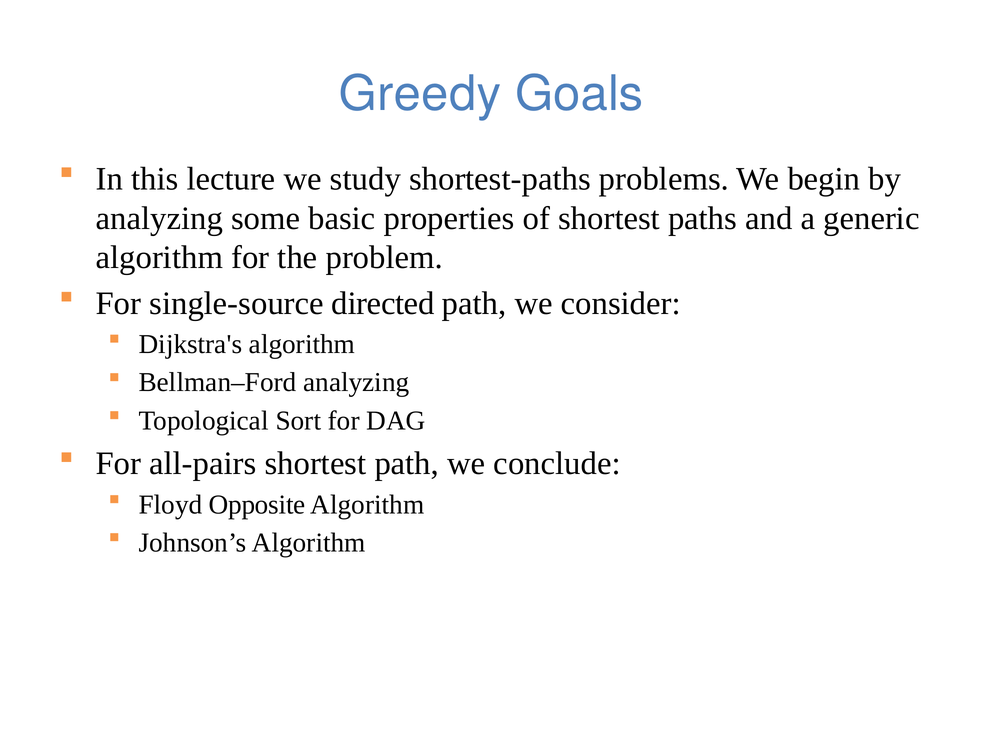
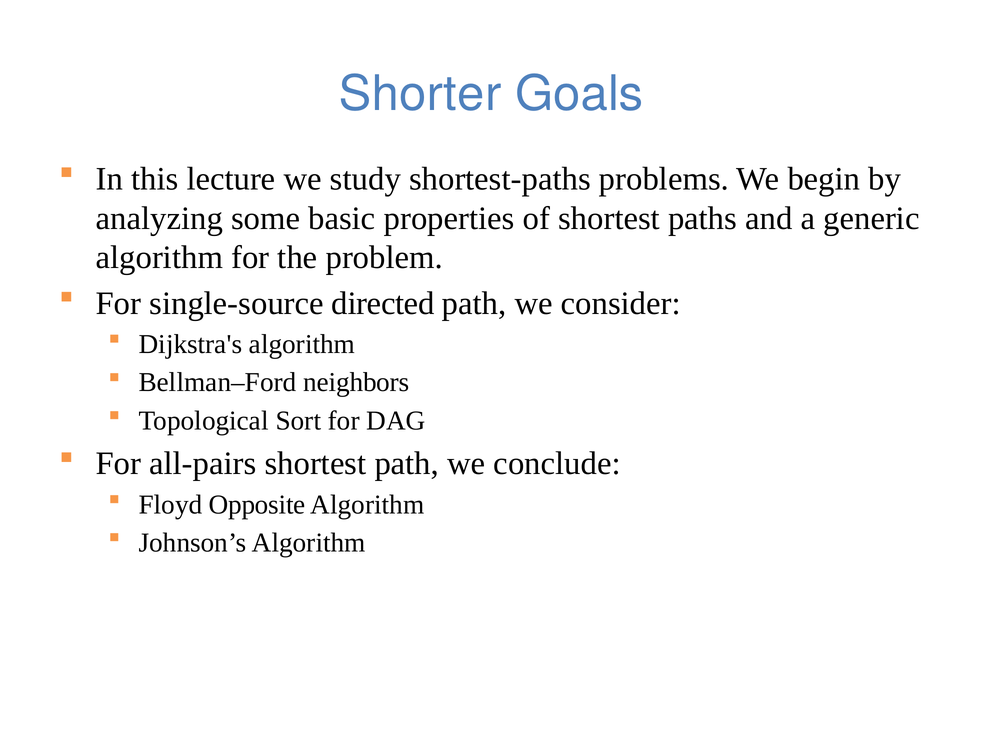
Greedy: Greedy -> Shorter (420, 94)
Bellman–Ford analyzing: analyzing -> neighbors (356, 383)
